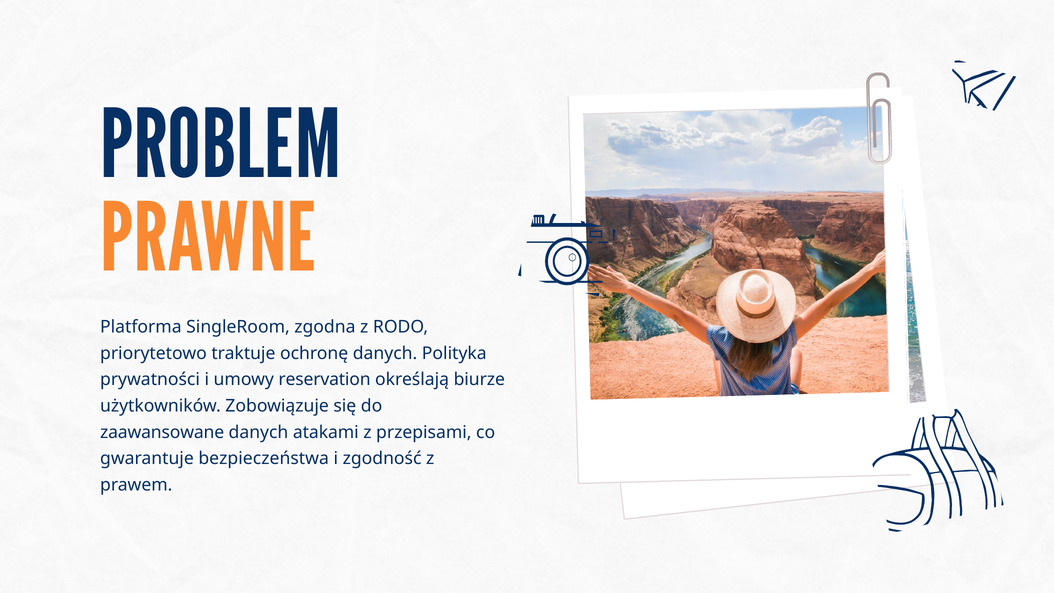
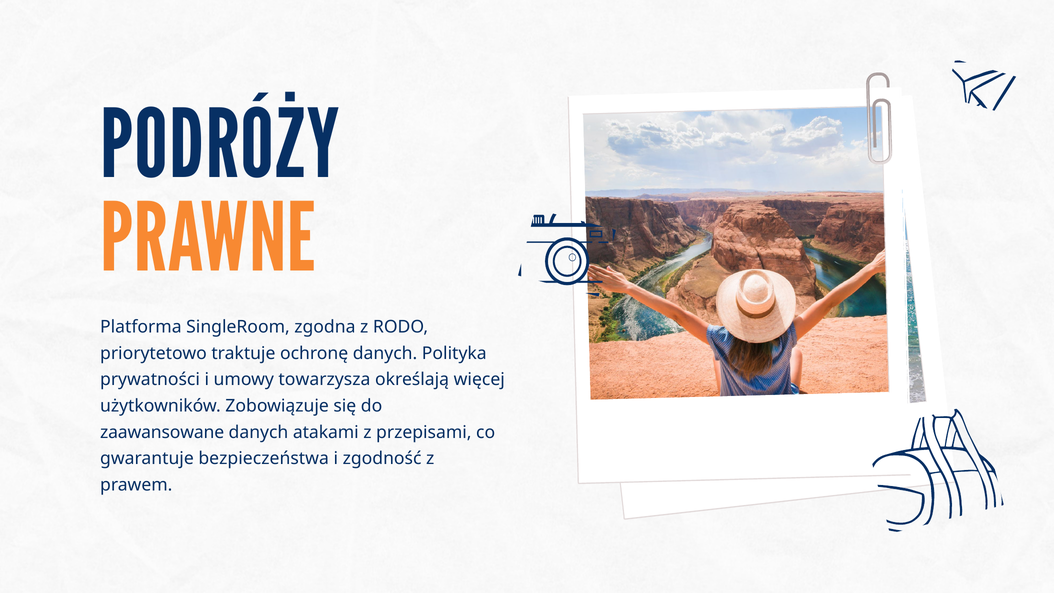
PROBLEM: PROBLEM -> PODRÓŻY (220, 146)
reservation: reservation -> towarzysza (324, 380)
biurze: biurze -> więcej (479, 380)
